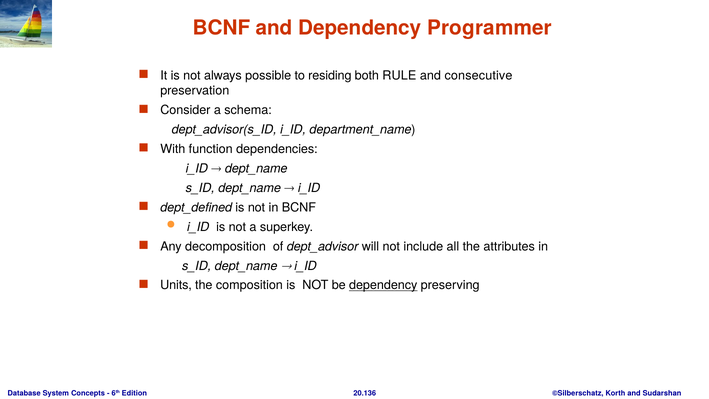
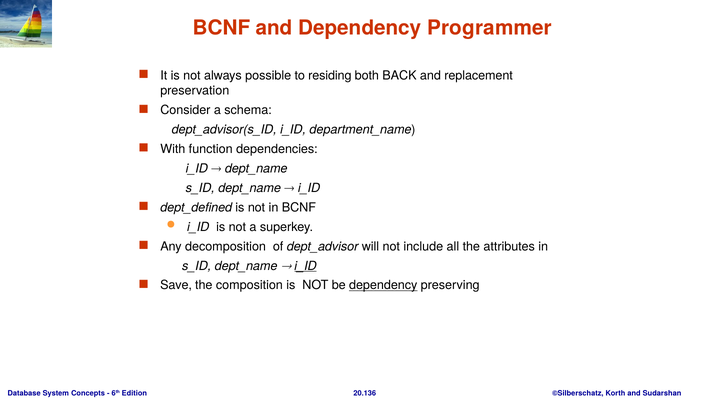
RULE: RULE -> BACK (399, 76)
consecutive: consecutive -> replacement (479, 76)
i_ID underline: none -> present (306, 266)
Units: Units -> Save (176, 285)
